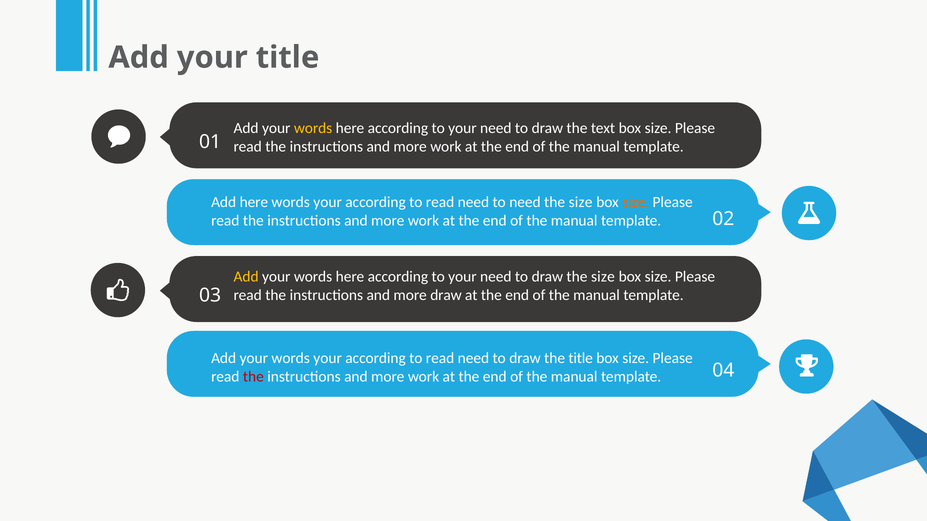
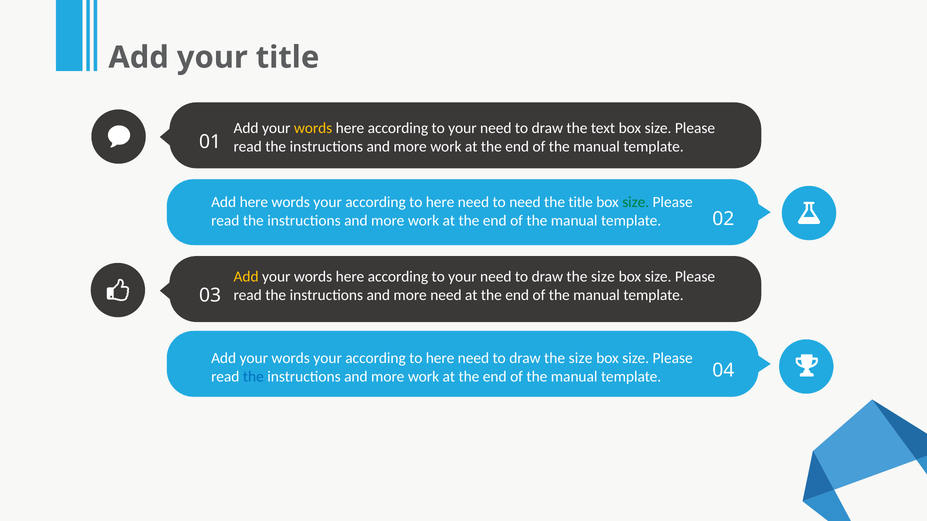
read: read -> here (440, 202)
size: size -> title (581, 202)
size colour: orange -> green (636, 202)
more draw: draw -> need (446, 295)
read: read -> here (440, 358)
title: title -> size (581, 358)
the colour: red -> blue (253, 377)
